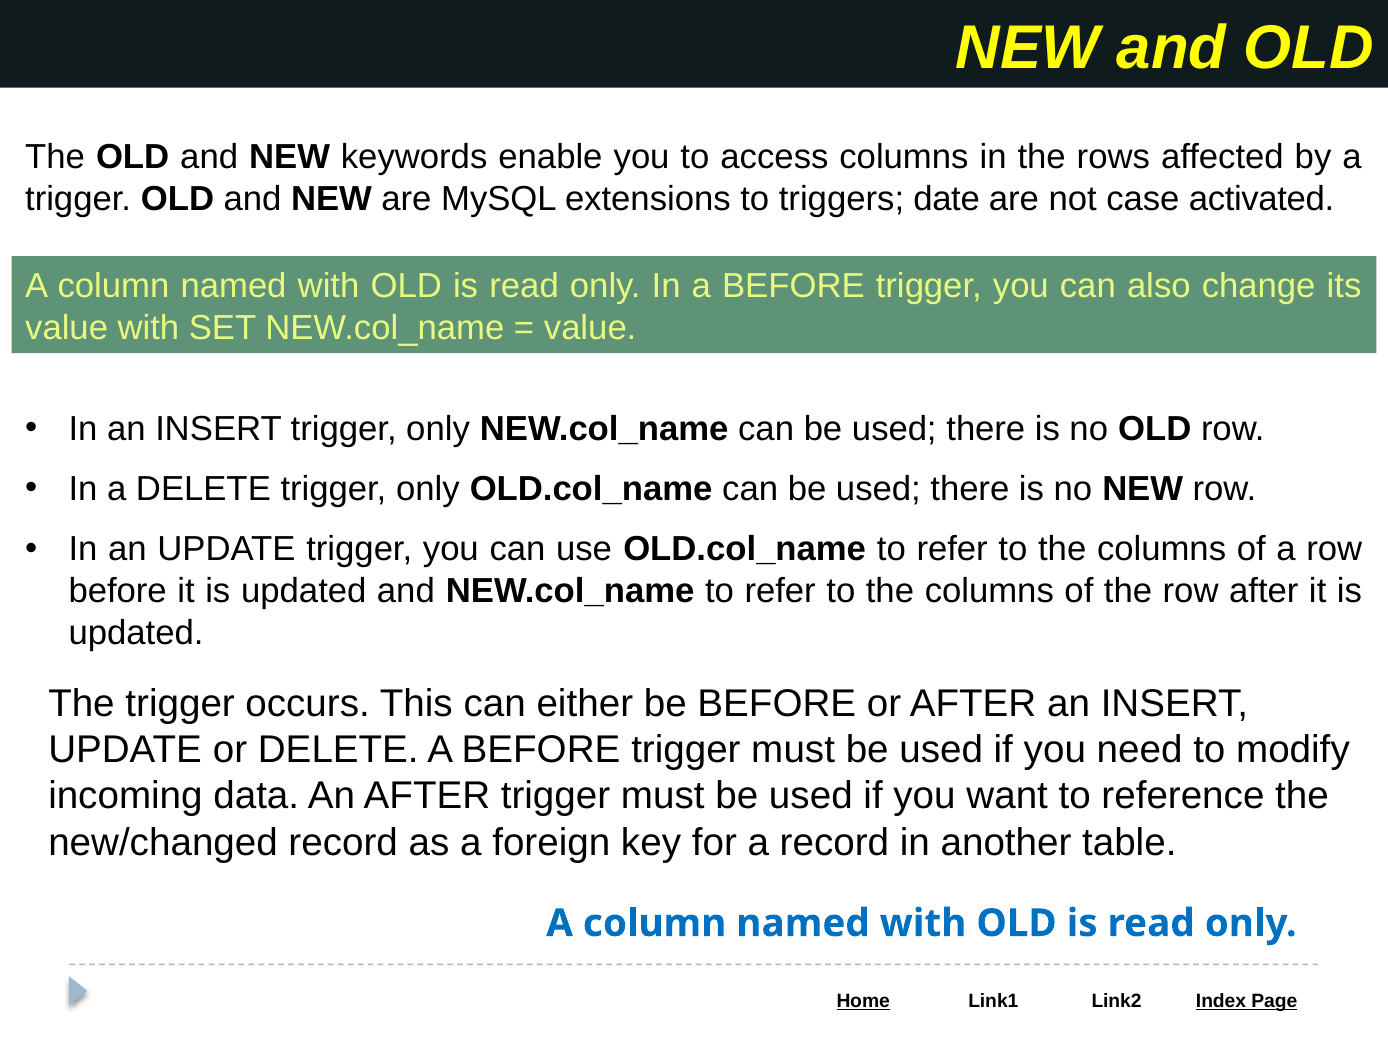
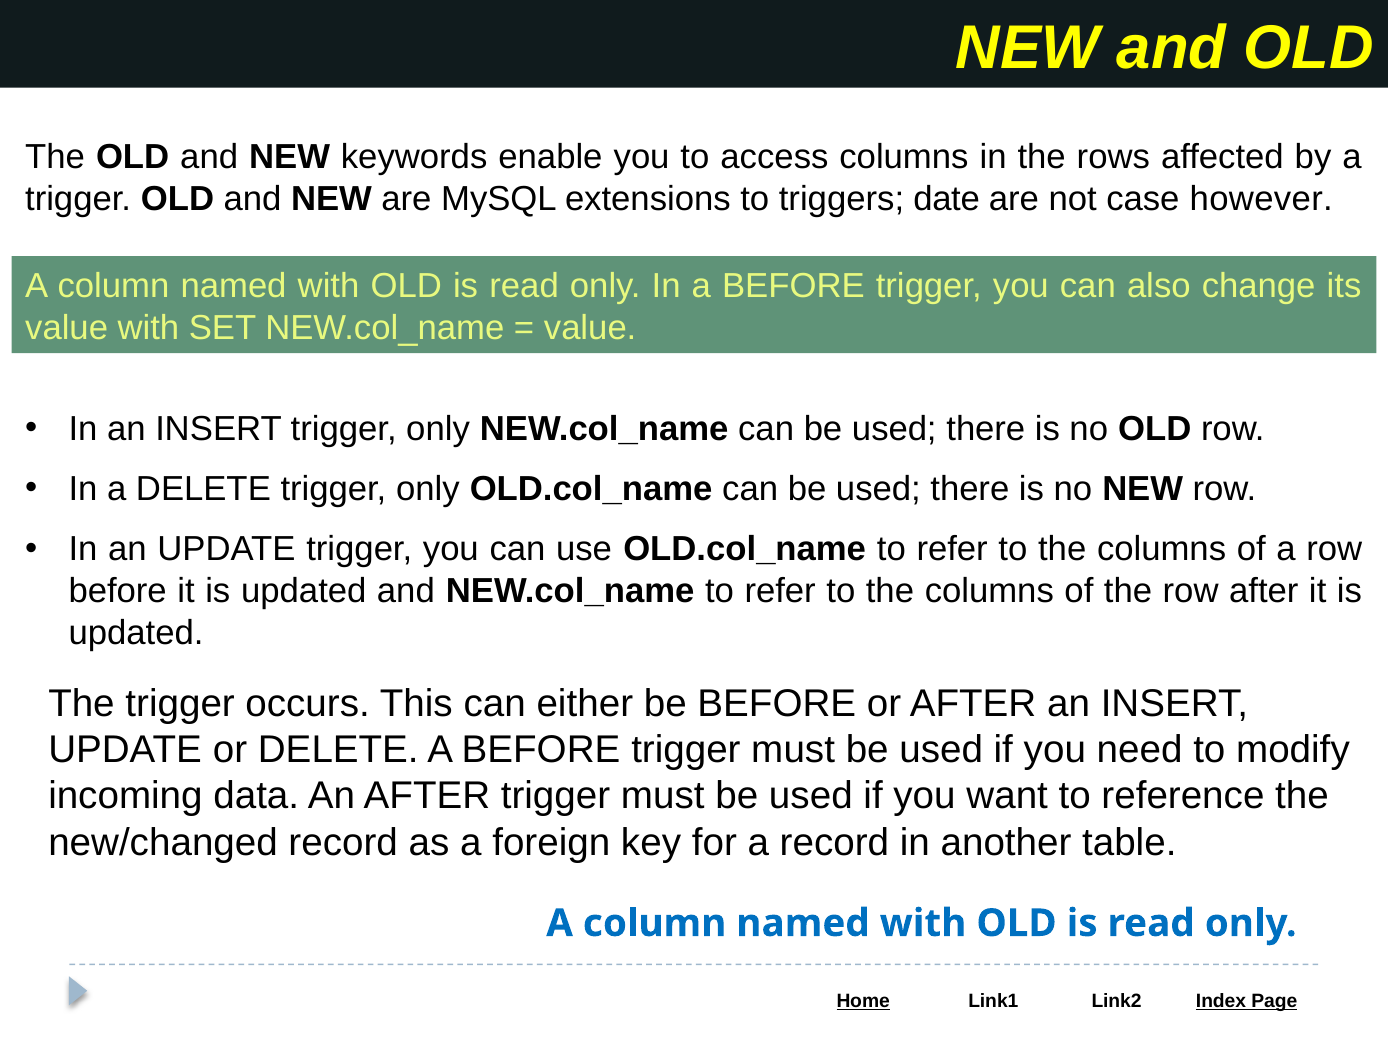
activated: activated -> however (1261, 199)
